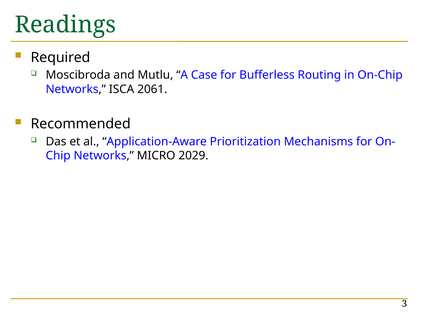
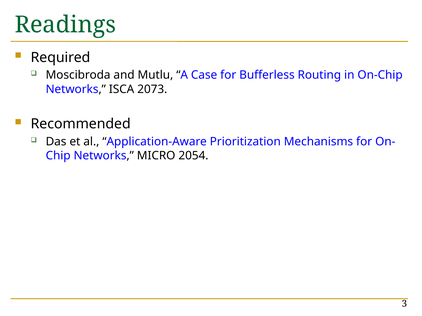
2061: 2061 -> 2073 (152, 89)
2029: 2029 -> 2054 (193, 156)
